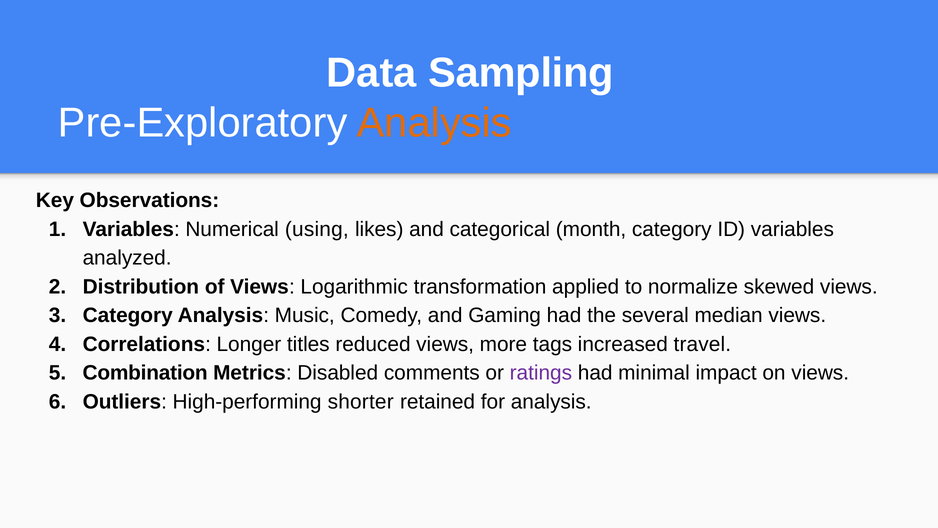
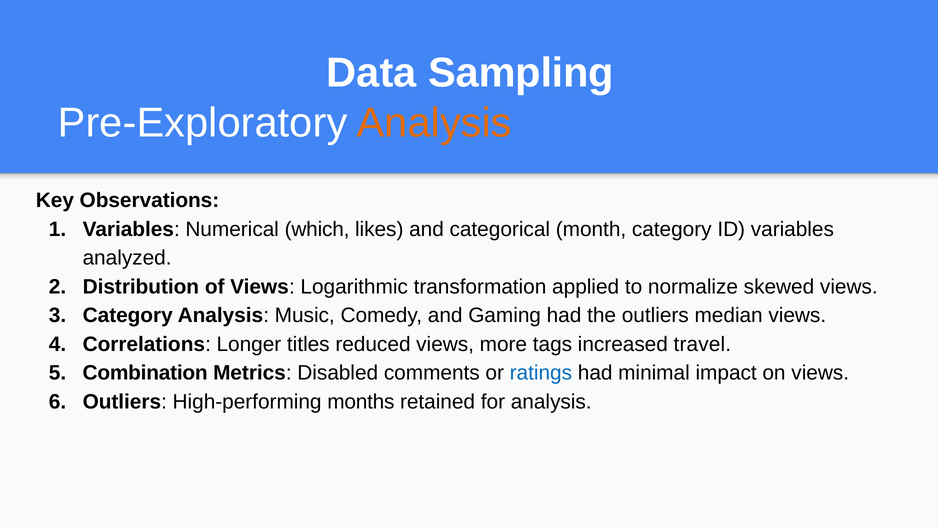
using: using -> which (317, 229)
the several: several -> outliers (655, 315)
ratings colour: purple -> blue (541, 373)
shorter: shorter -> months (361, 402)
